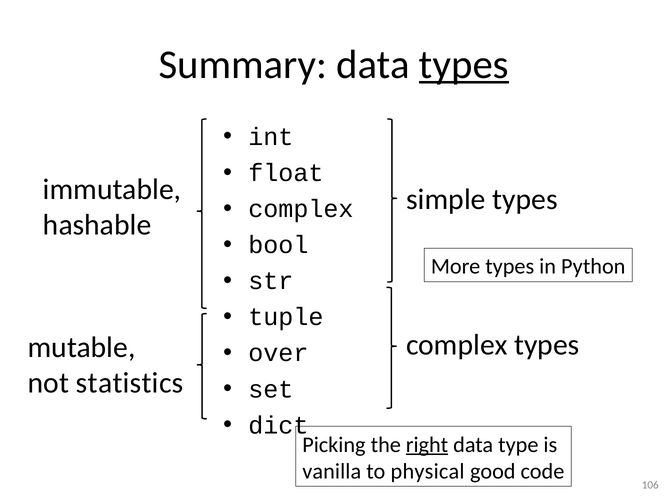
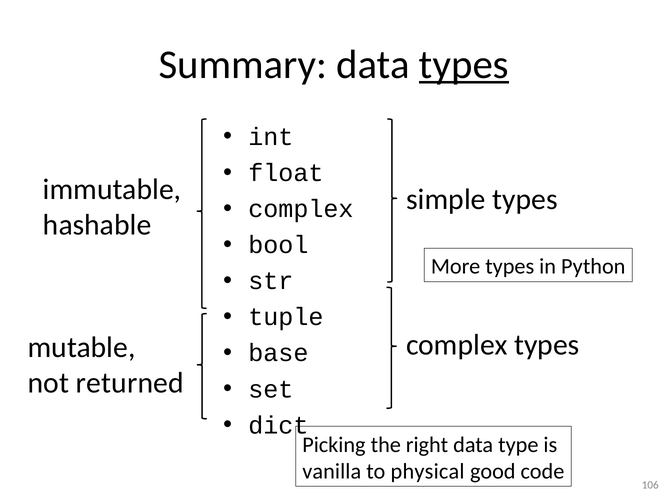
over: over -> base (278, 353)
statistics: statistics -> returned (130, 383)
right underline: present -> none (427, 445)
